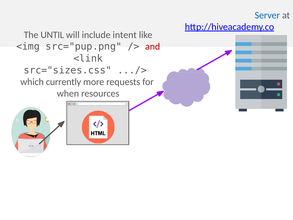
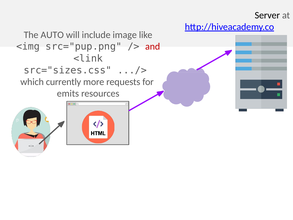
Server colour: blue -> black (267, 15)
UNTIL: UNTIL -> AUTO (52, 35)
intent: intent -> image (125, 35)
when: when -> emits (68, 93)
